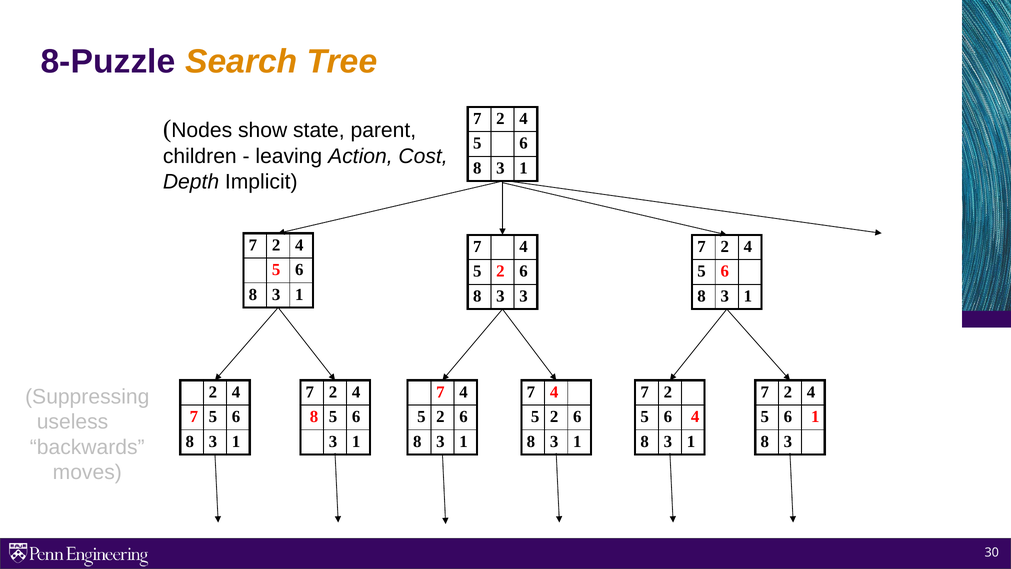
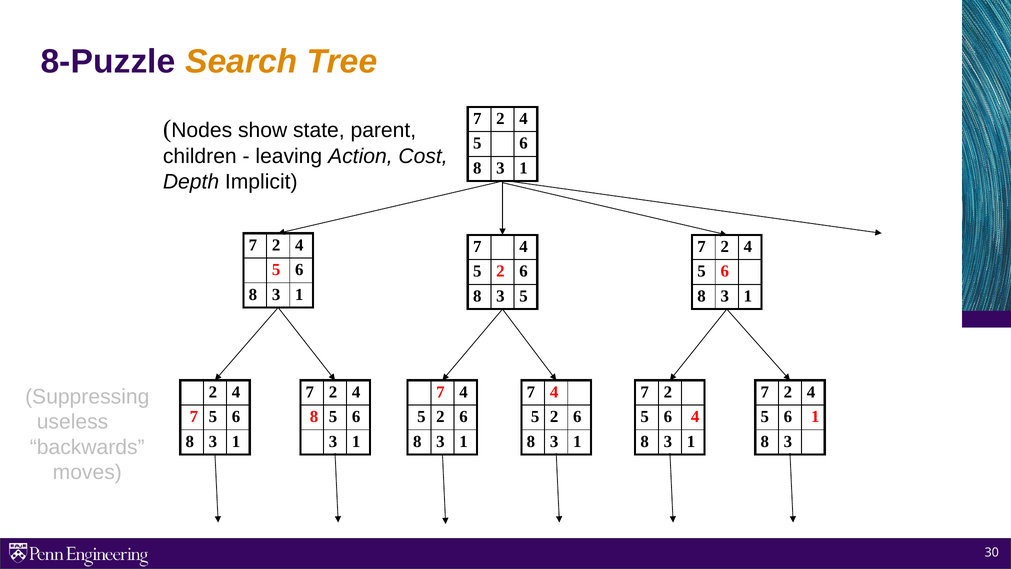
3 3: 3 -> 5 (524, 296)
